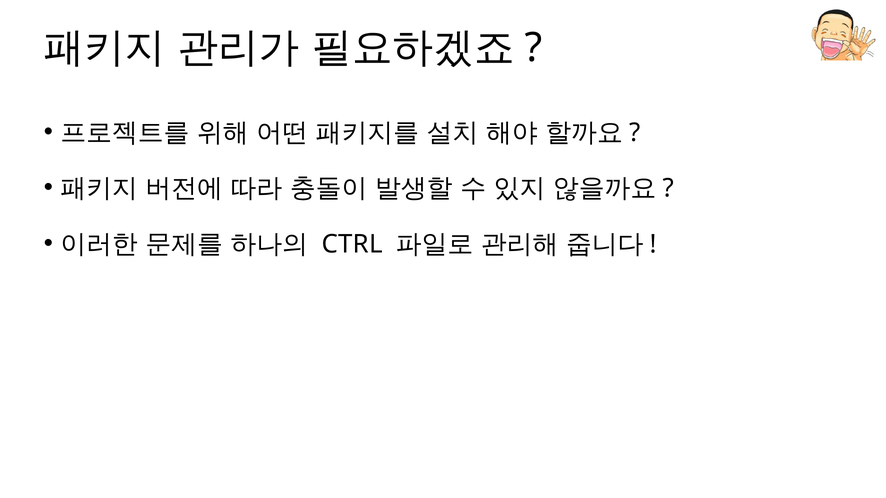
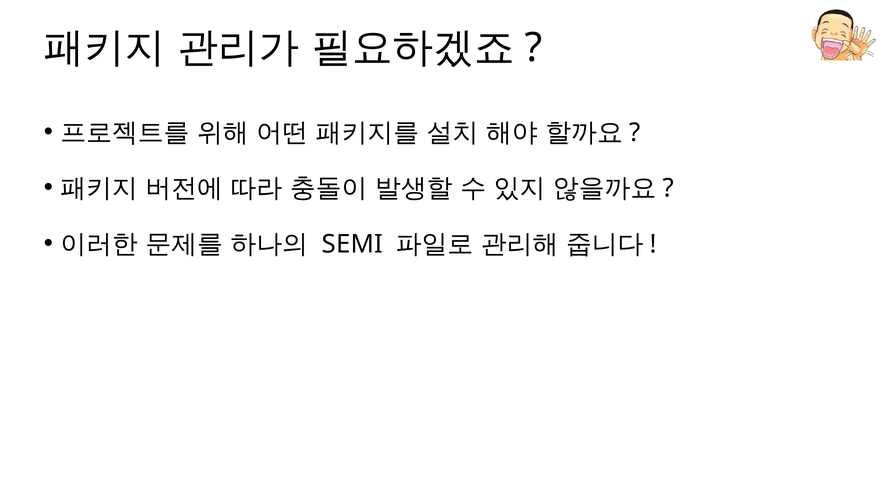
CTRL: CTRL -> SEMI (352, 244)
